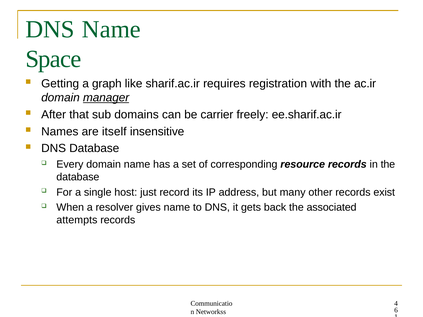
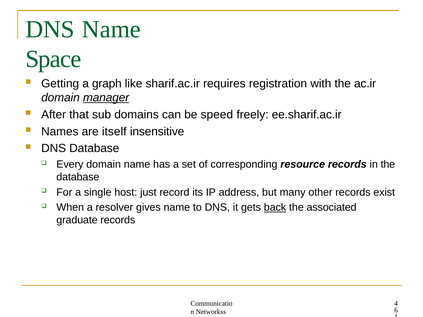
carrier: carrier -> speed (217, 115)
back underline: none -> present (275, 208)
attempts: attempts -> graduate (77, 220)
